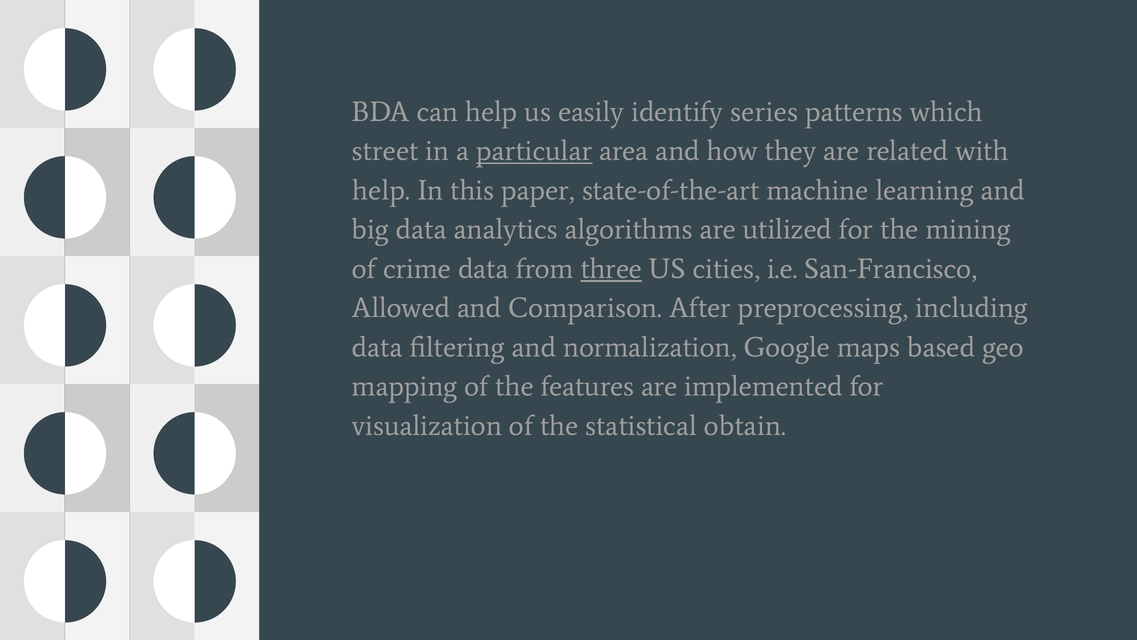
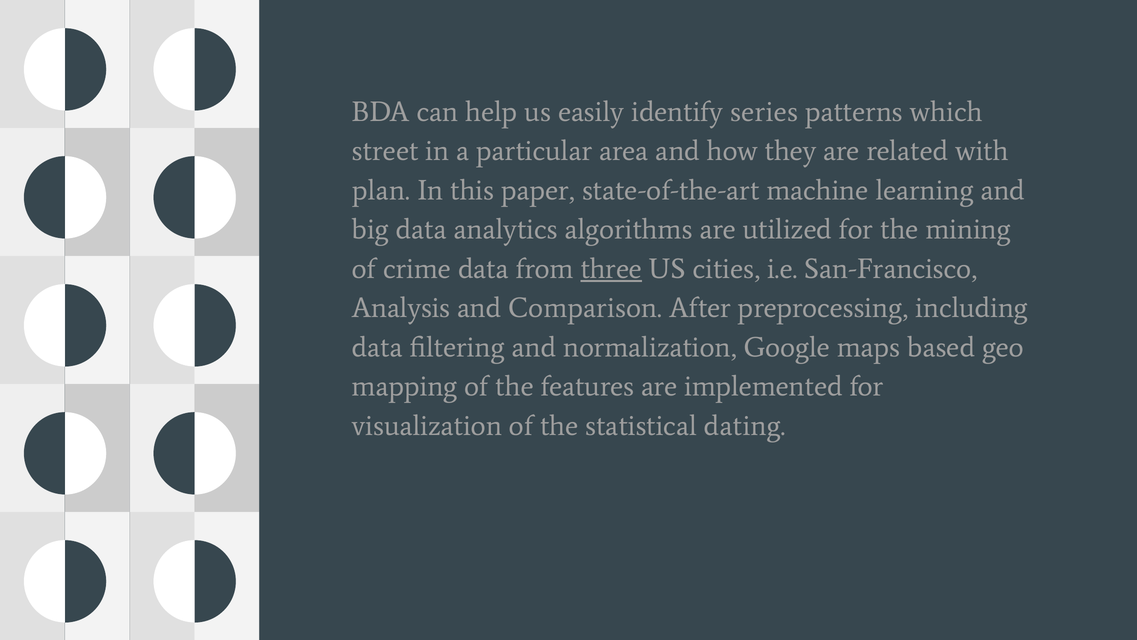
particular underline: present -> none (534, 151)
help: help -> plan (381, 190)
Allowed: Allowed -> Analysis (401, 308)
obtain: obtain -> dating (745, 425)
